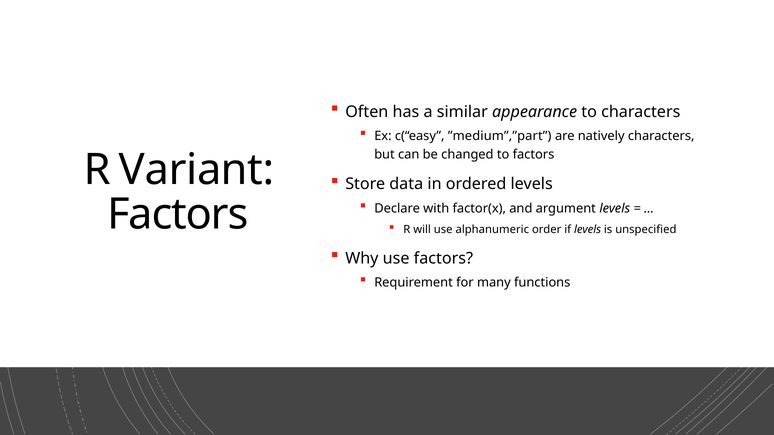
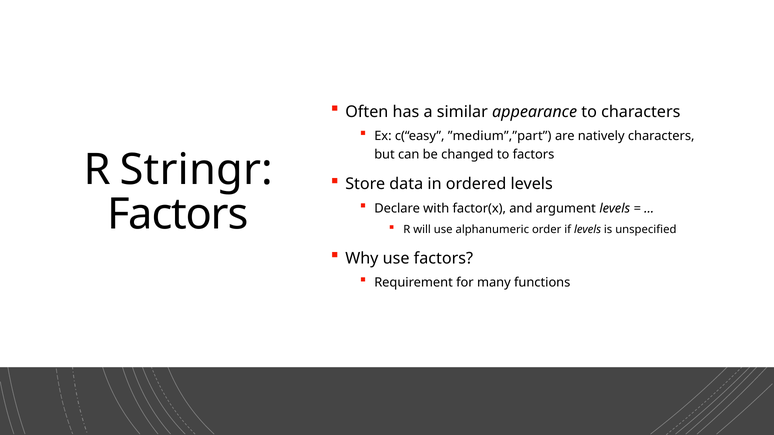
Variant: Variant -> Stringr (196, 170)
